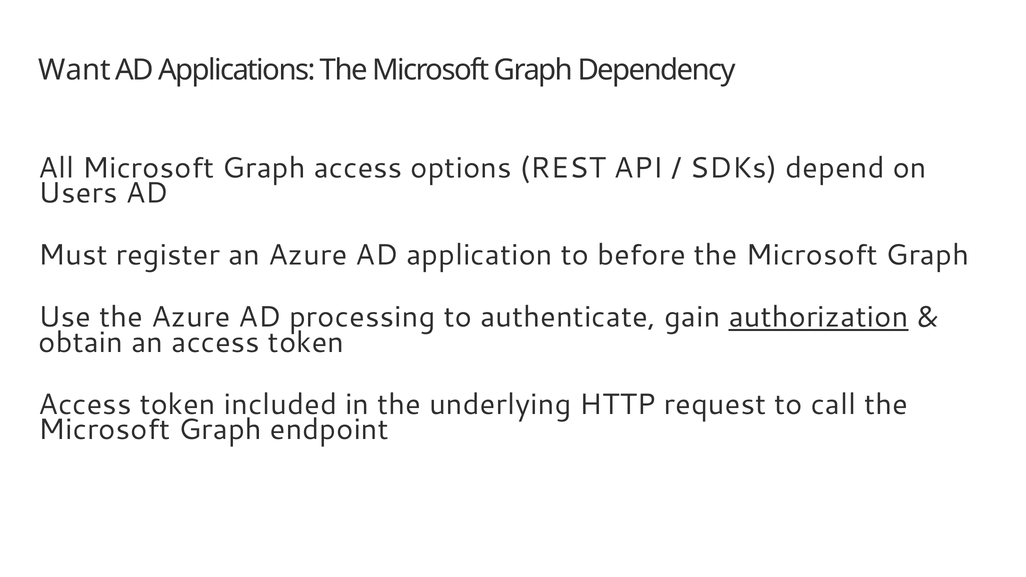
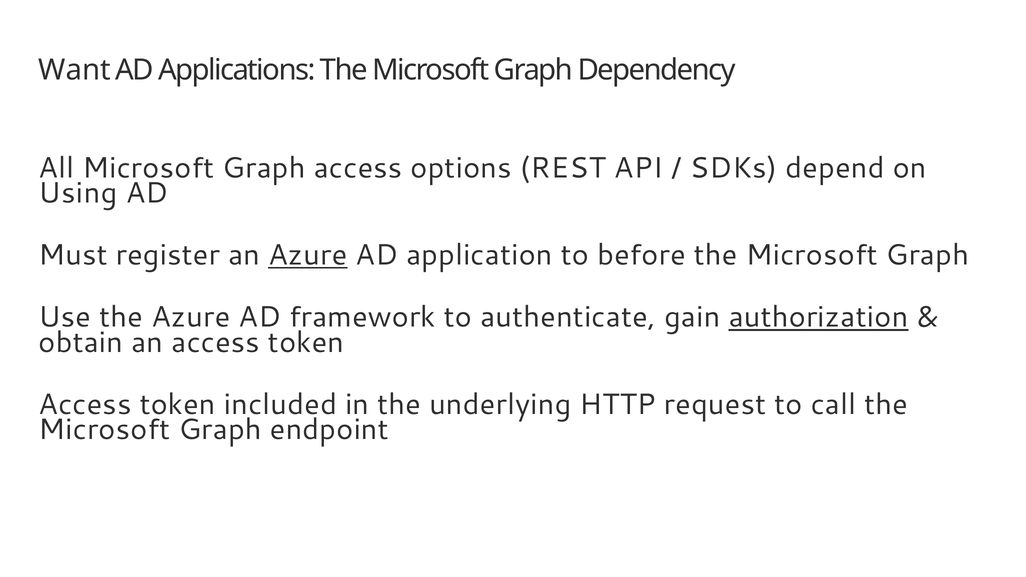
Users: Users -> Using (78, 193)
Azure underline: none -> present (308, 255)
processing: processing -> framework (362, 317)
